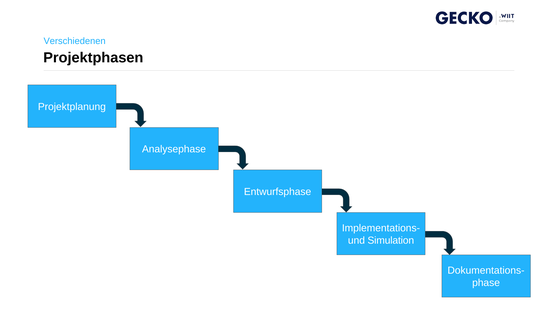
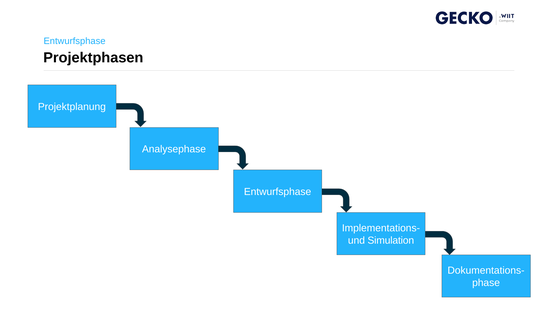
Verschiedenen: Verschiedenen -> Entwurfsphase (75, 41)
